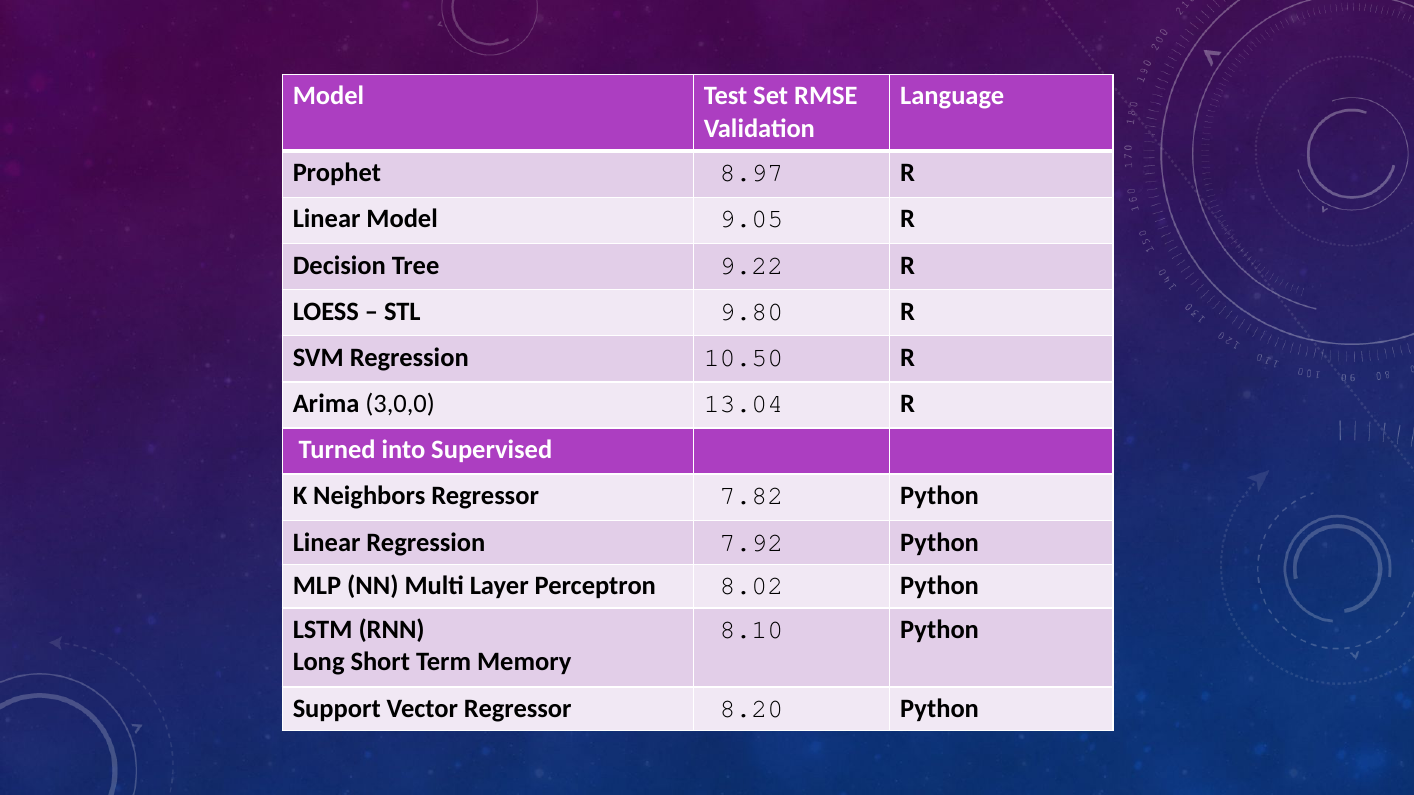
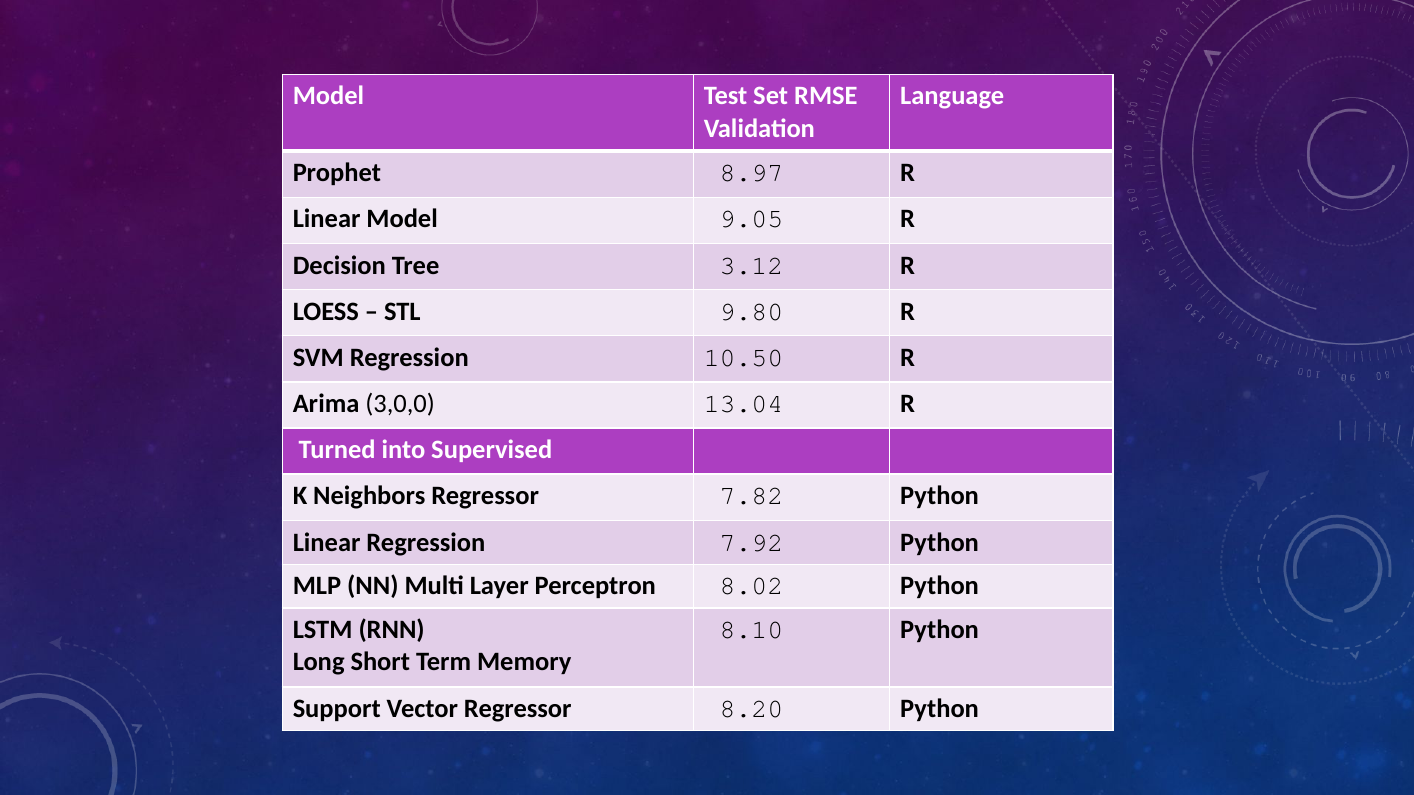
9.22: 9.22 -> 3.12 (751, 265)
